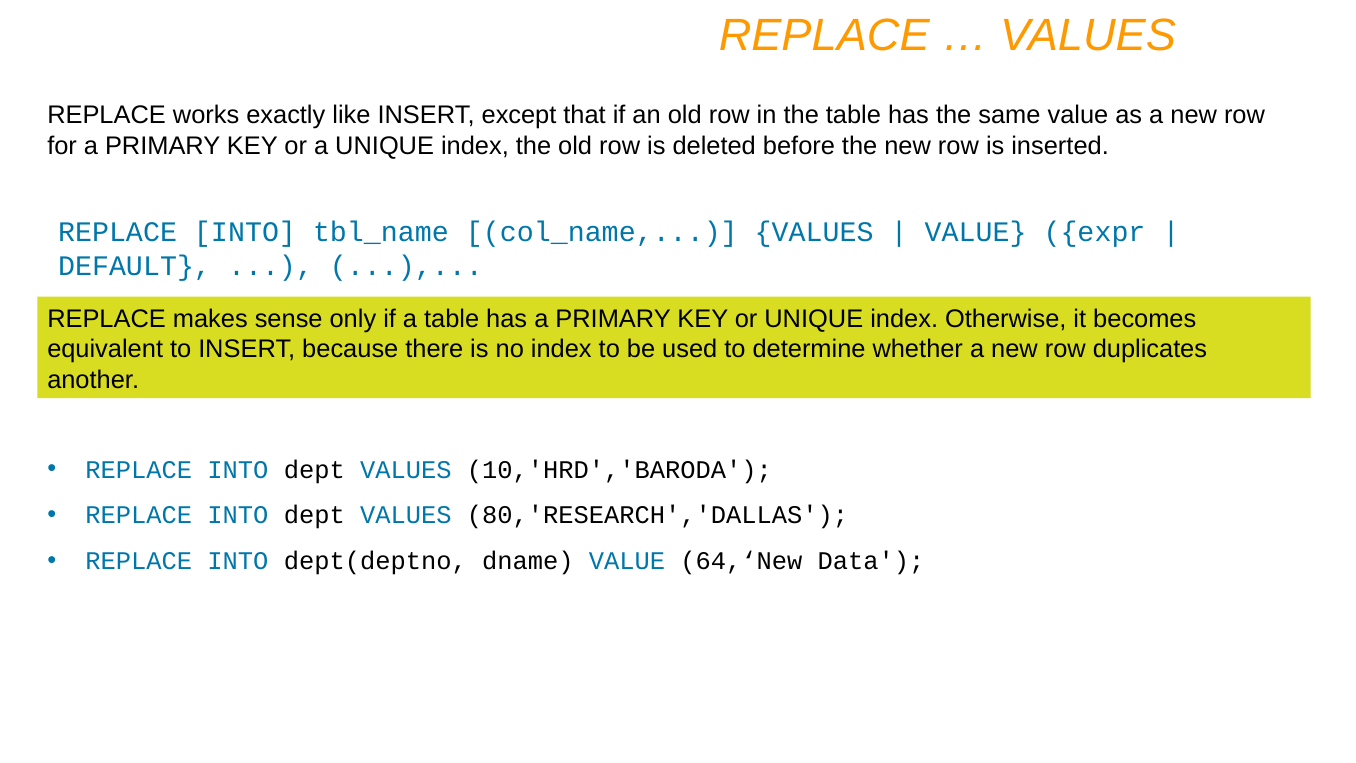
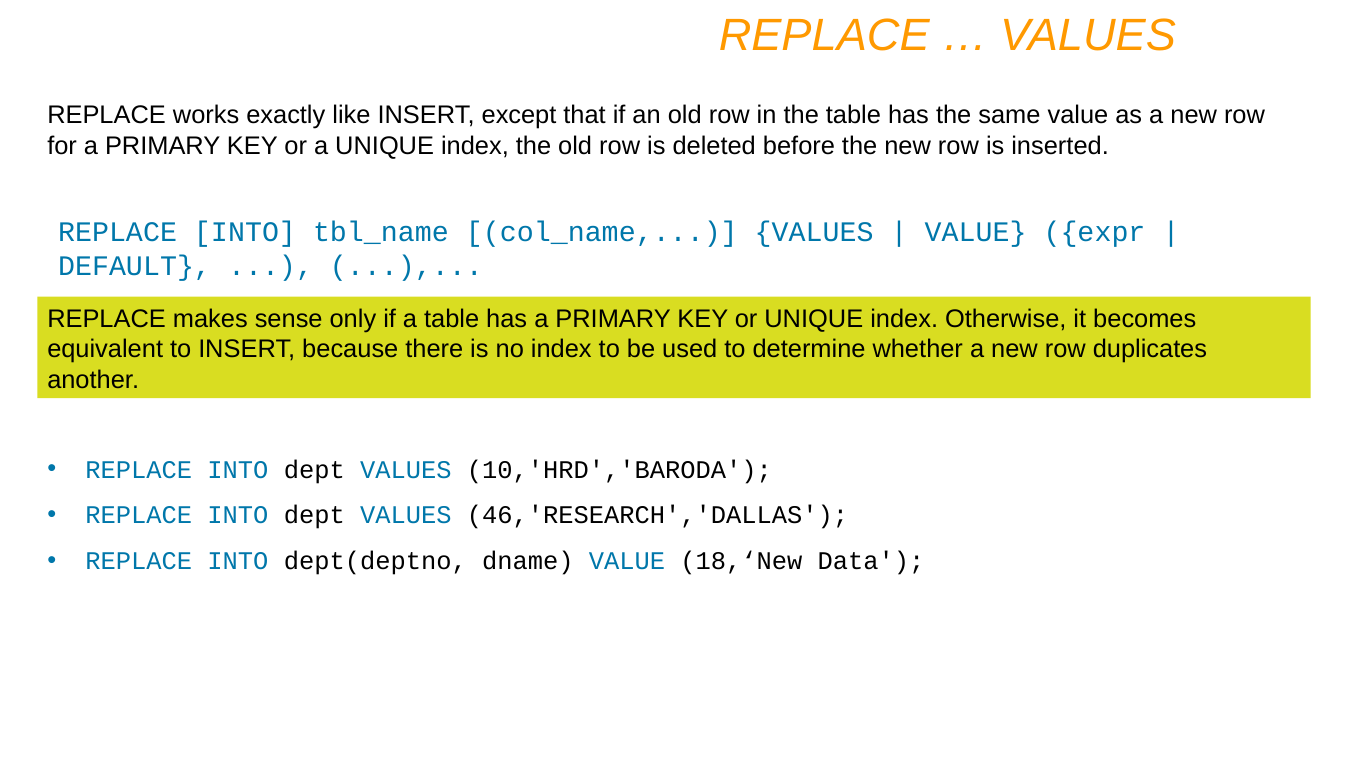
80,'RESEARCH','DALLAS: 80,'RESEARCH','DALLAS -> 46,'RESEARCH','DALLAS (657, 515)
64,‘New: 64,‘New -> 18,‘New (741, 561)
